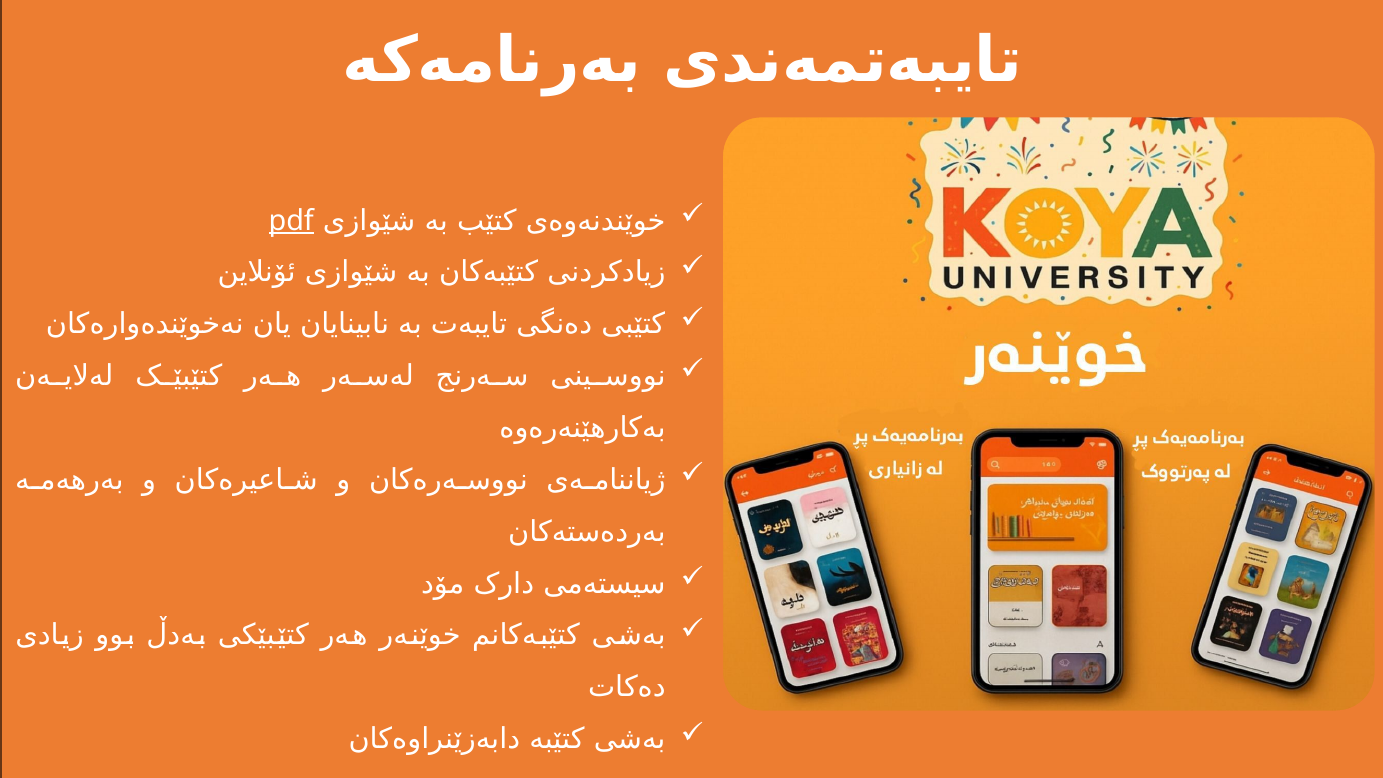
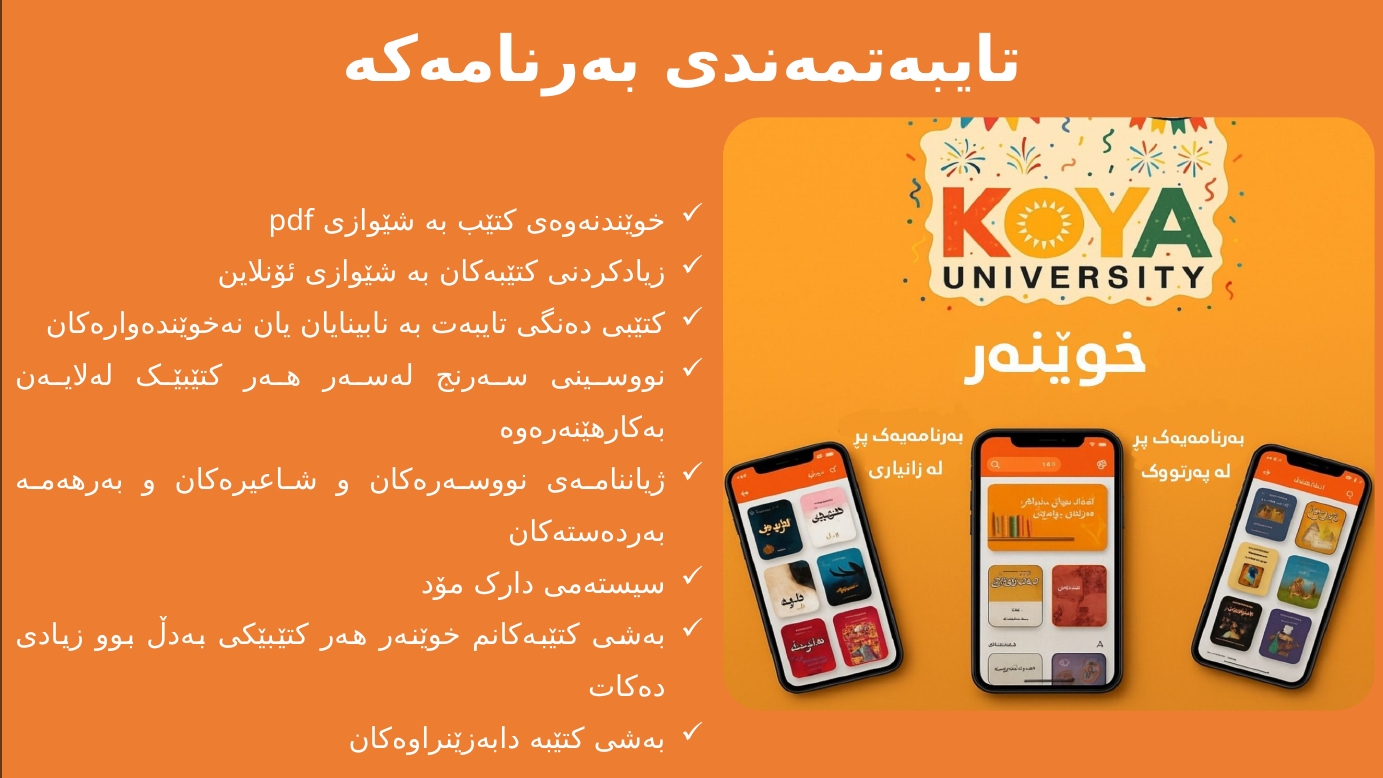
pdf underline: present -> none (291, 221)
